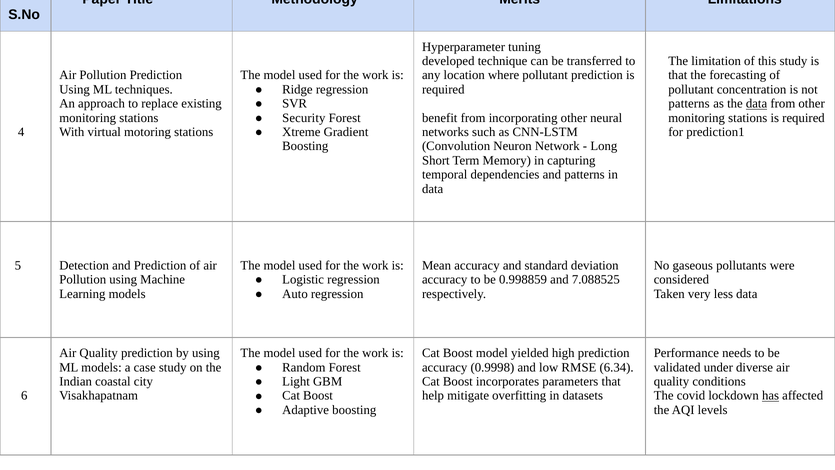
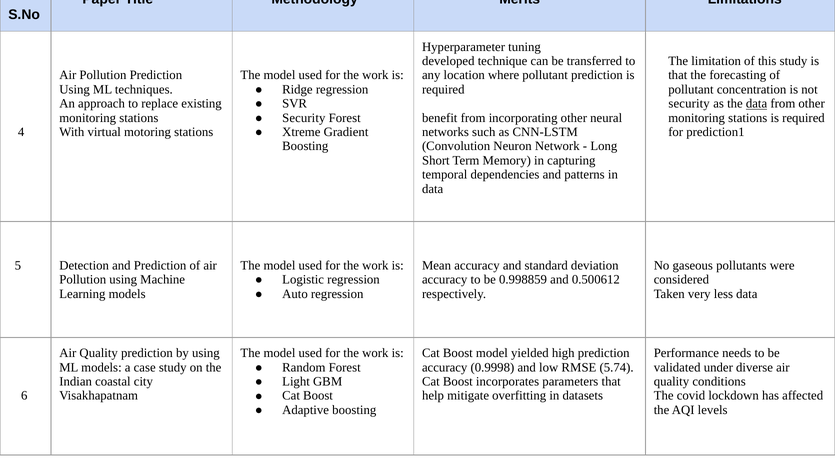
patterns: patterns -> security (689, 104)
7.088525: 7.088525 -> 0.500612 (596, 279)
6.34: 6.34 -> 5.74 (617, 367)
has underline: present -> none (771, 396)
